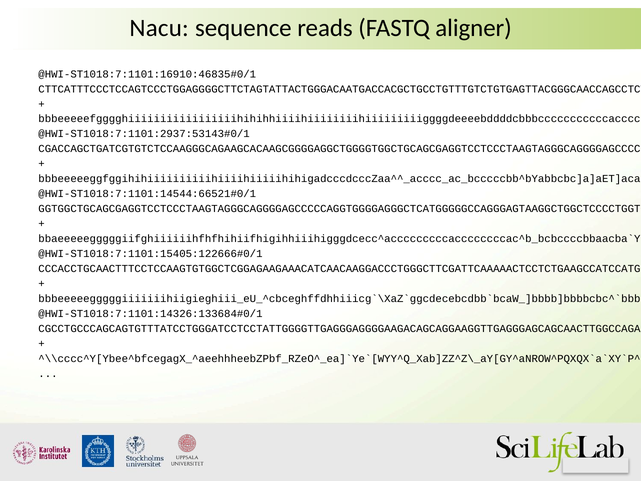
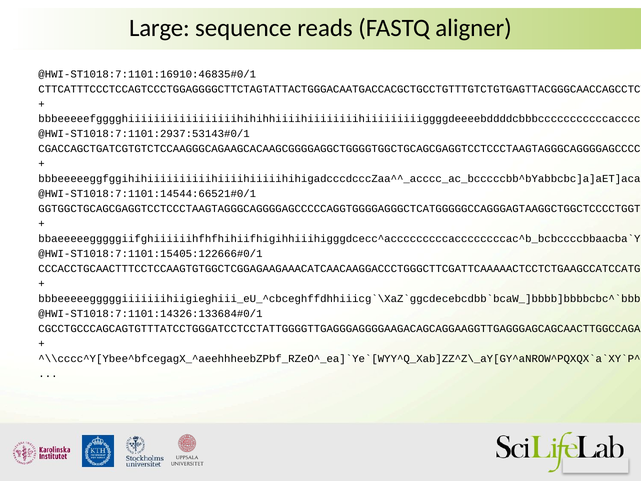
Nacu: Nacu -> Large (159, 28)
